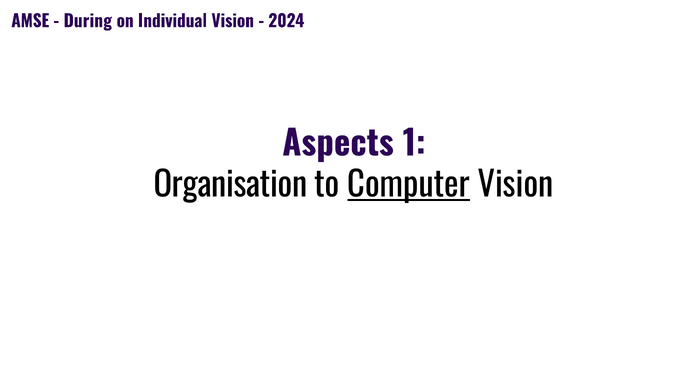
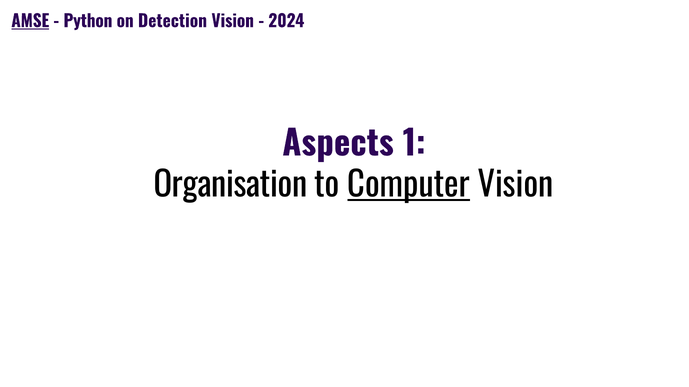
AMSE underline: none -> present (30, 22)
During: During -> Python (88, 22)
Individual: Individual -> Detection (173, 22)
